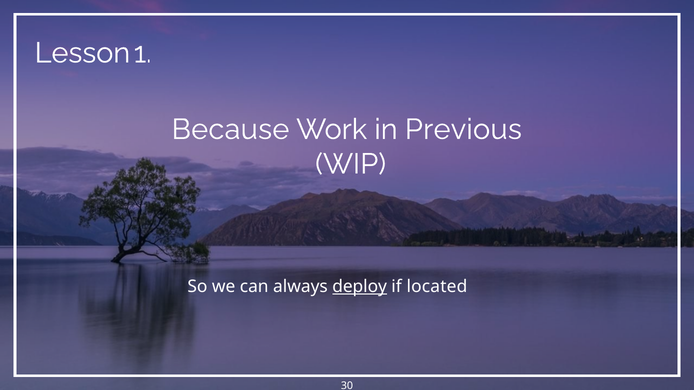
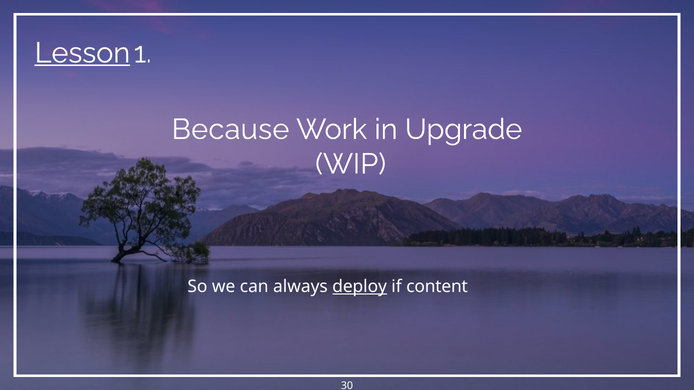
Lesson underline: none -> present (82, 53)
Previous: Previous -> Upgrade (464, 130)
located: located -> content (437, 287)
